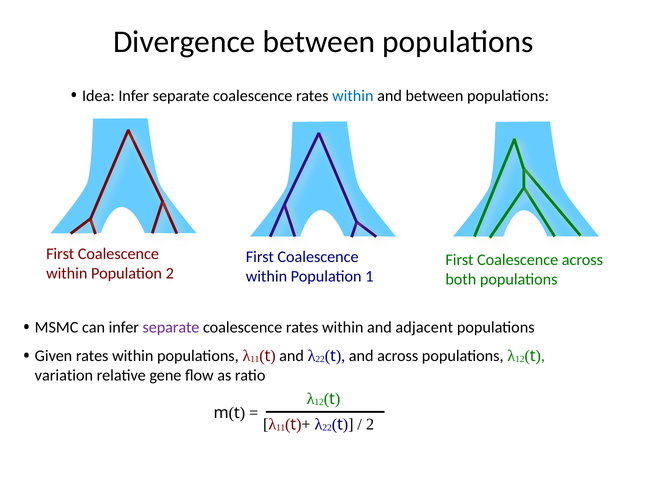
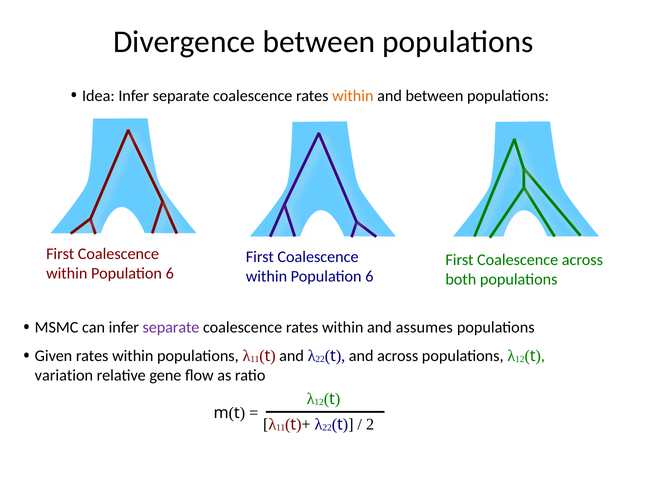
within colour: blue -> orange (353, 96)
2: 2 -> 6 (170, 273)
1: 1 -> 6 (369, 276)
adjacent: adjacent -> assumes (424, 327)
